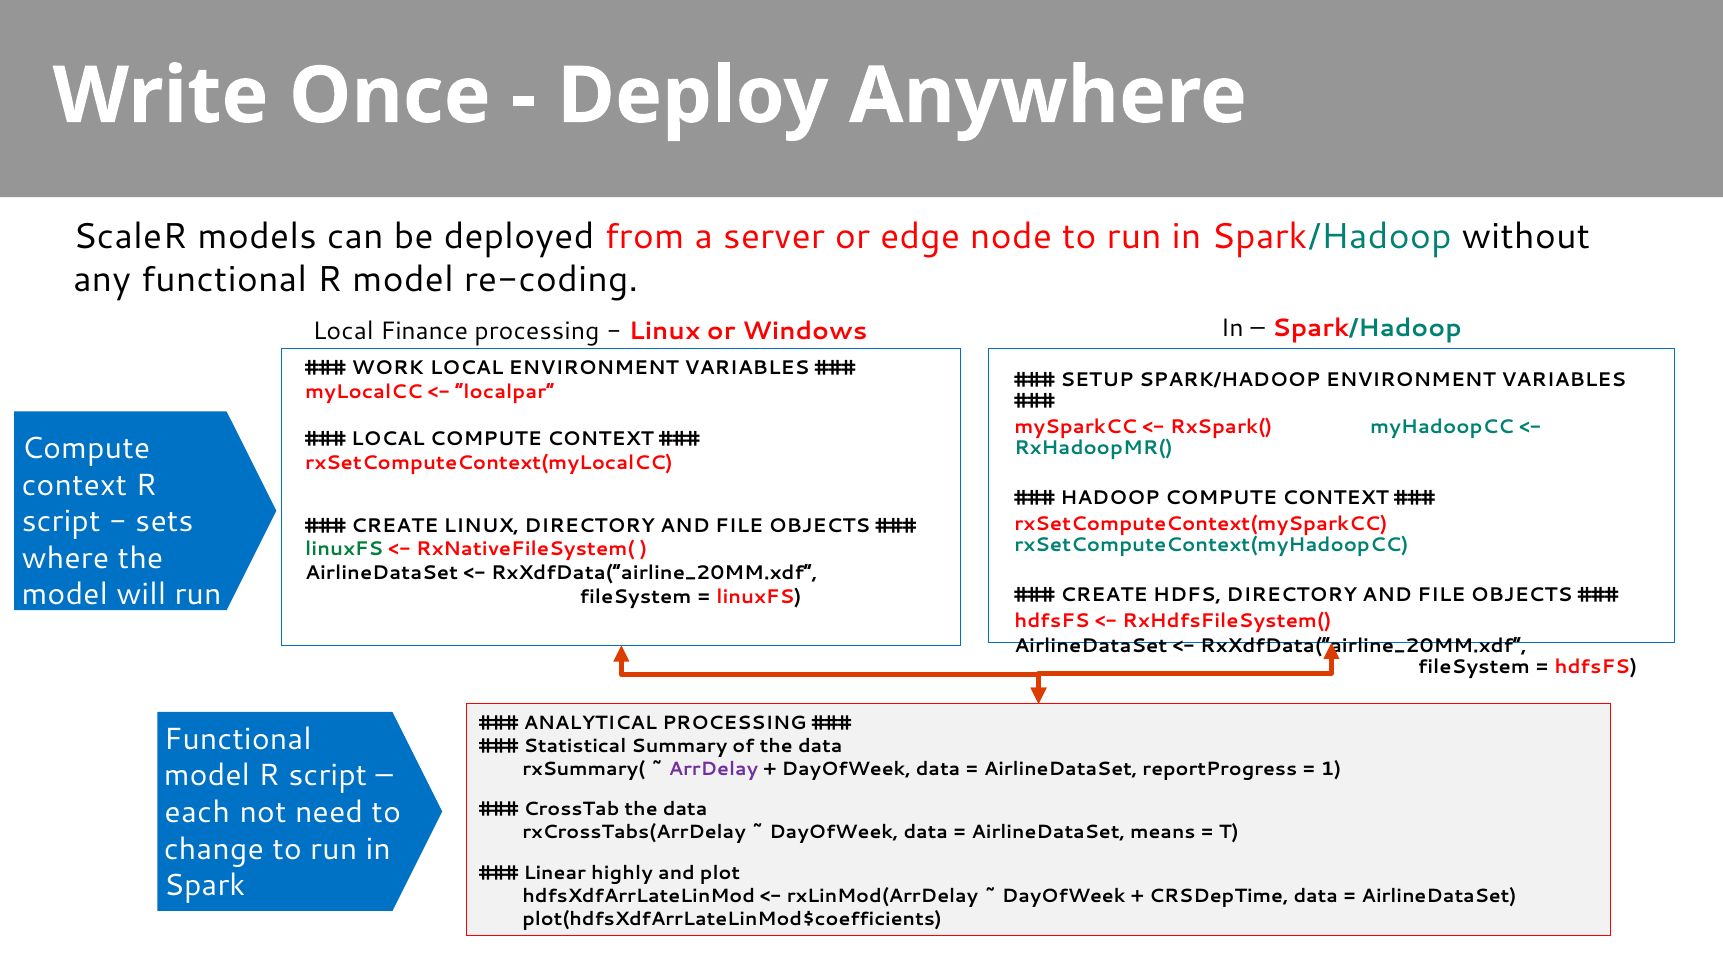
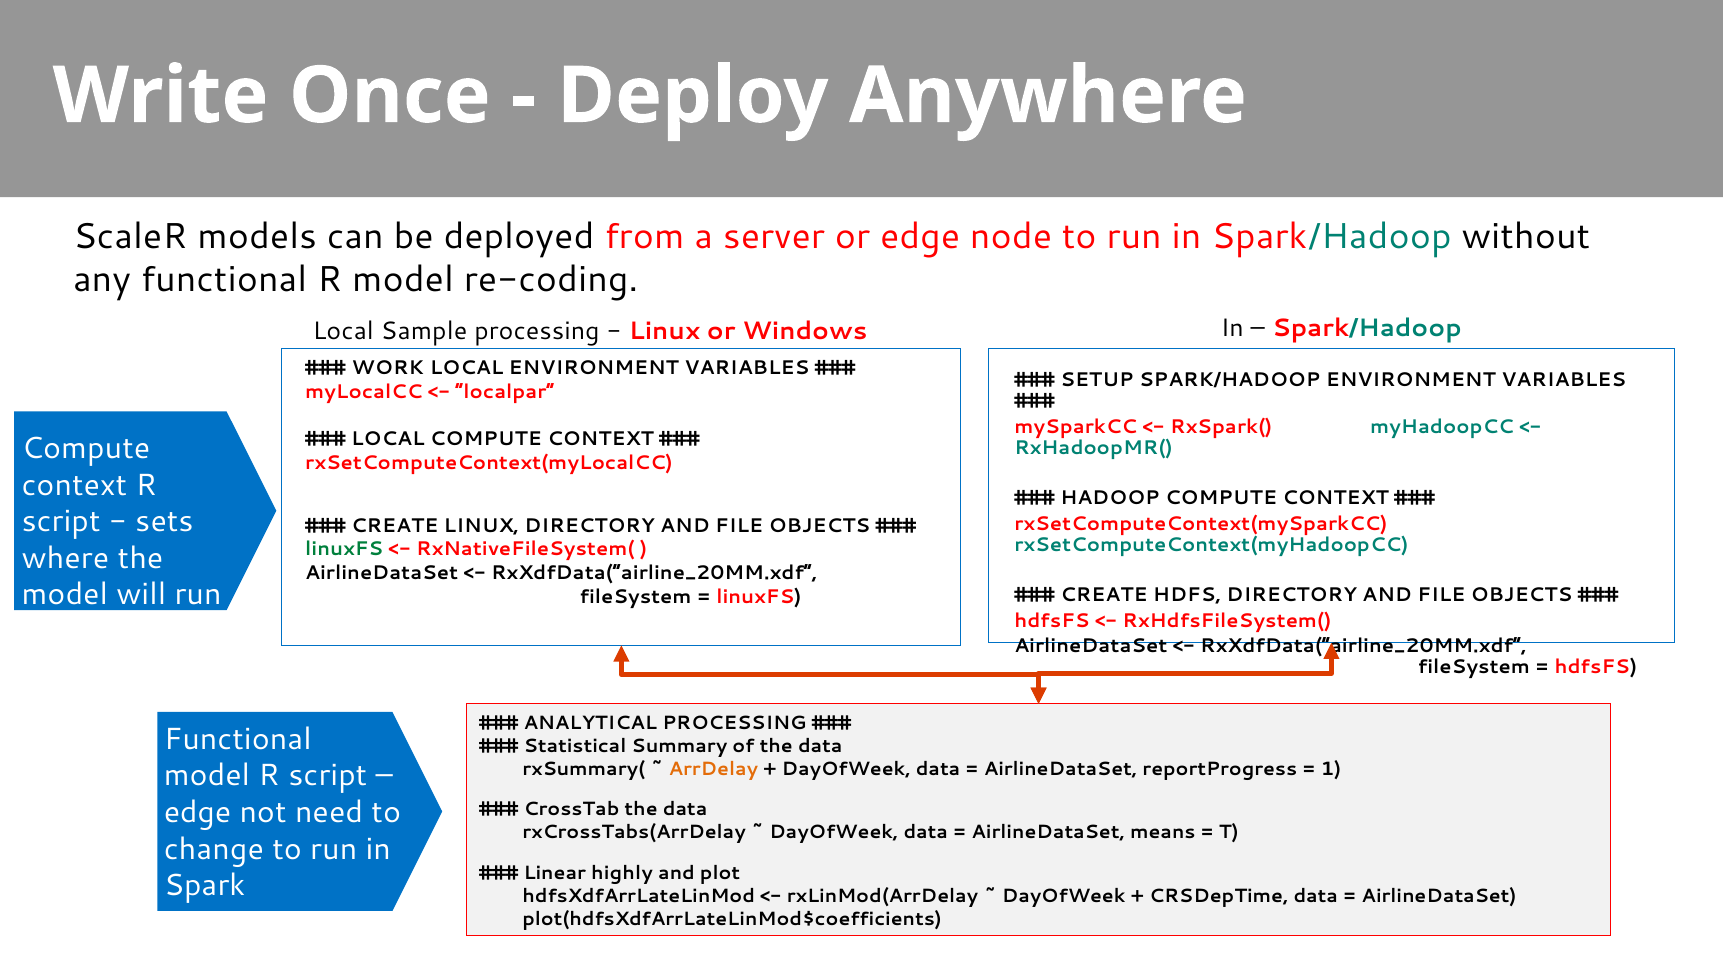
Finance: Finance -> Sample (424, 331)
ArrDelay colour: purple -> orange (713, 769)
each: each -> edge (197, 813)
